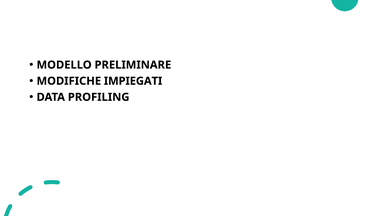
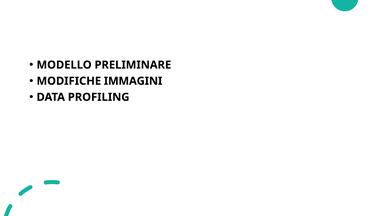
IMPIEGATI: IMPIEGATI -> IMMAGINI (133, 81)
